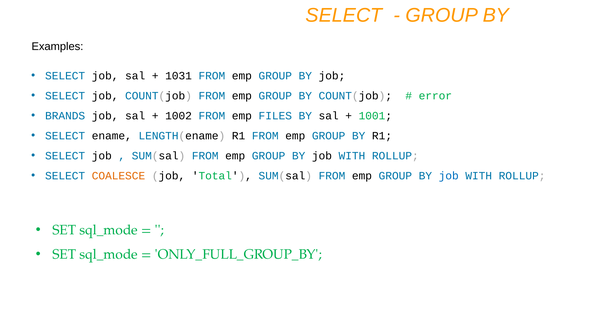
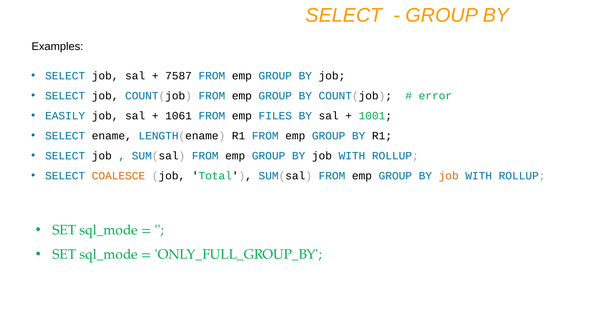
1031: 1031 -> 7587 (179, 76)
BRANDS: BRANDS -> EASILY (65, 116)
1002: 1002 -> 1061 (179, 116)
job colour: blue -> orange (449, 176)
